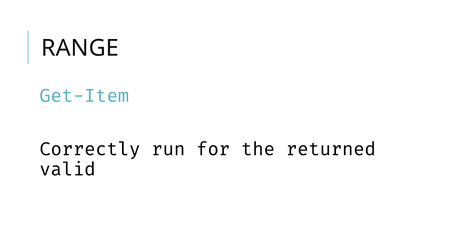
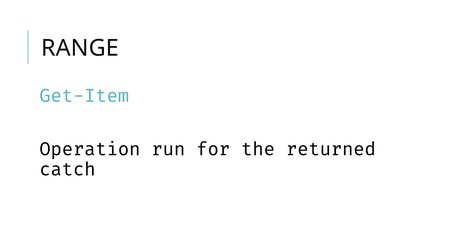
Correctly: Correctly -> Operation (90, 149)
valid: valid -> catch (67, 170)
